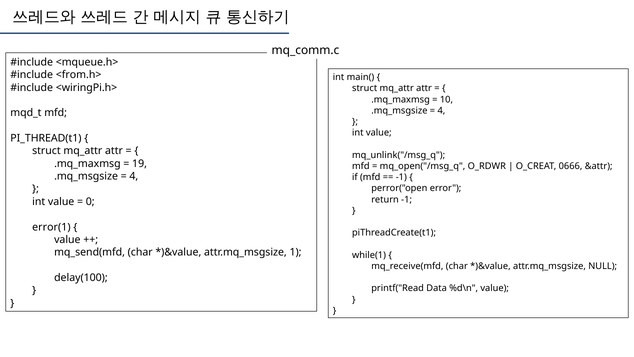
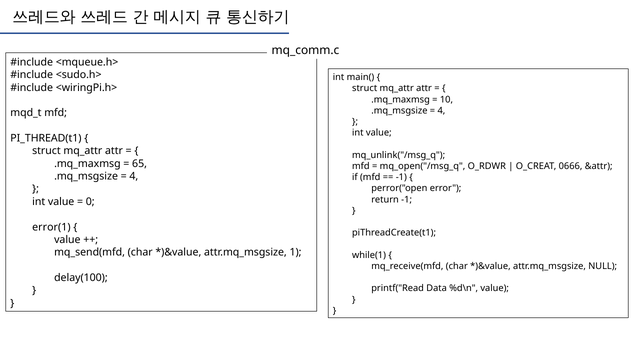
<from.h>: <from.h> -> <sudo.h> (79, 75)
19: 19 -> 65 (140, 163)
